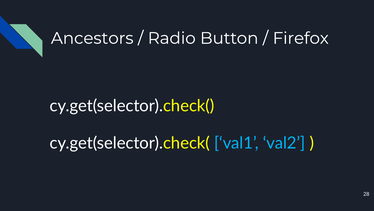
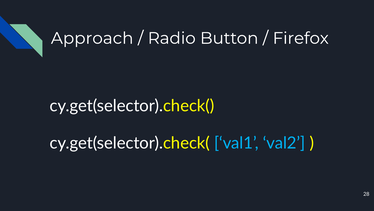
Ancestors: Ancestors -> Approach (92, 38)
